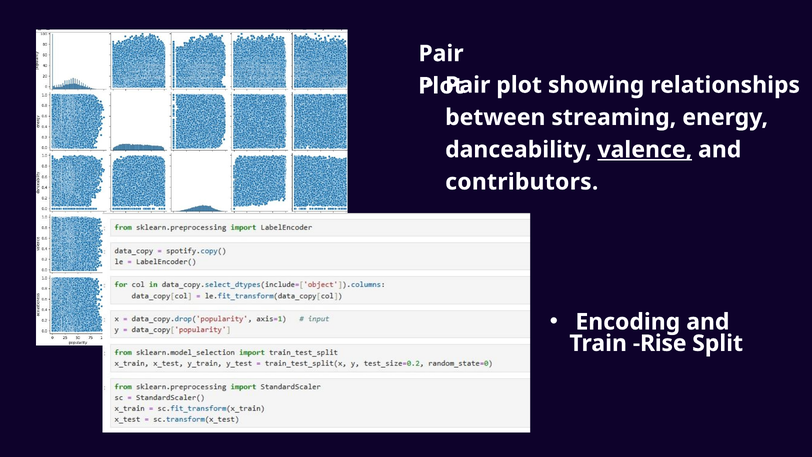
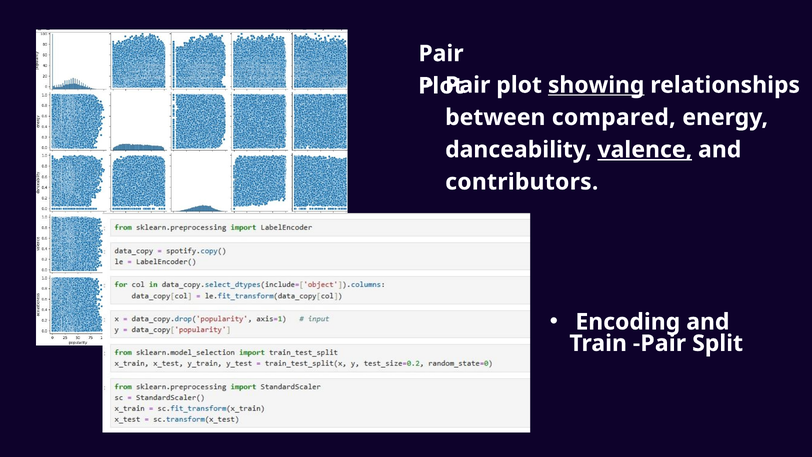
showing underline: none -> present (596, 85)
streaming: streaming -> compared (614, 117)
Train Rise: Rise -> Pair (659, 343)
